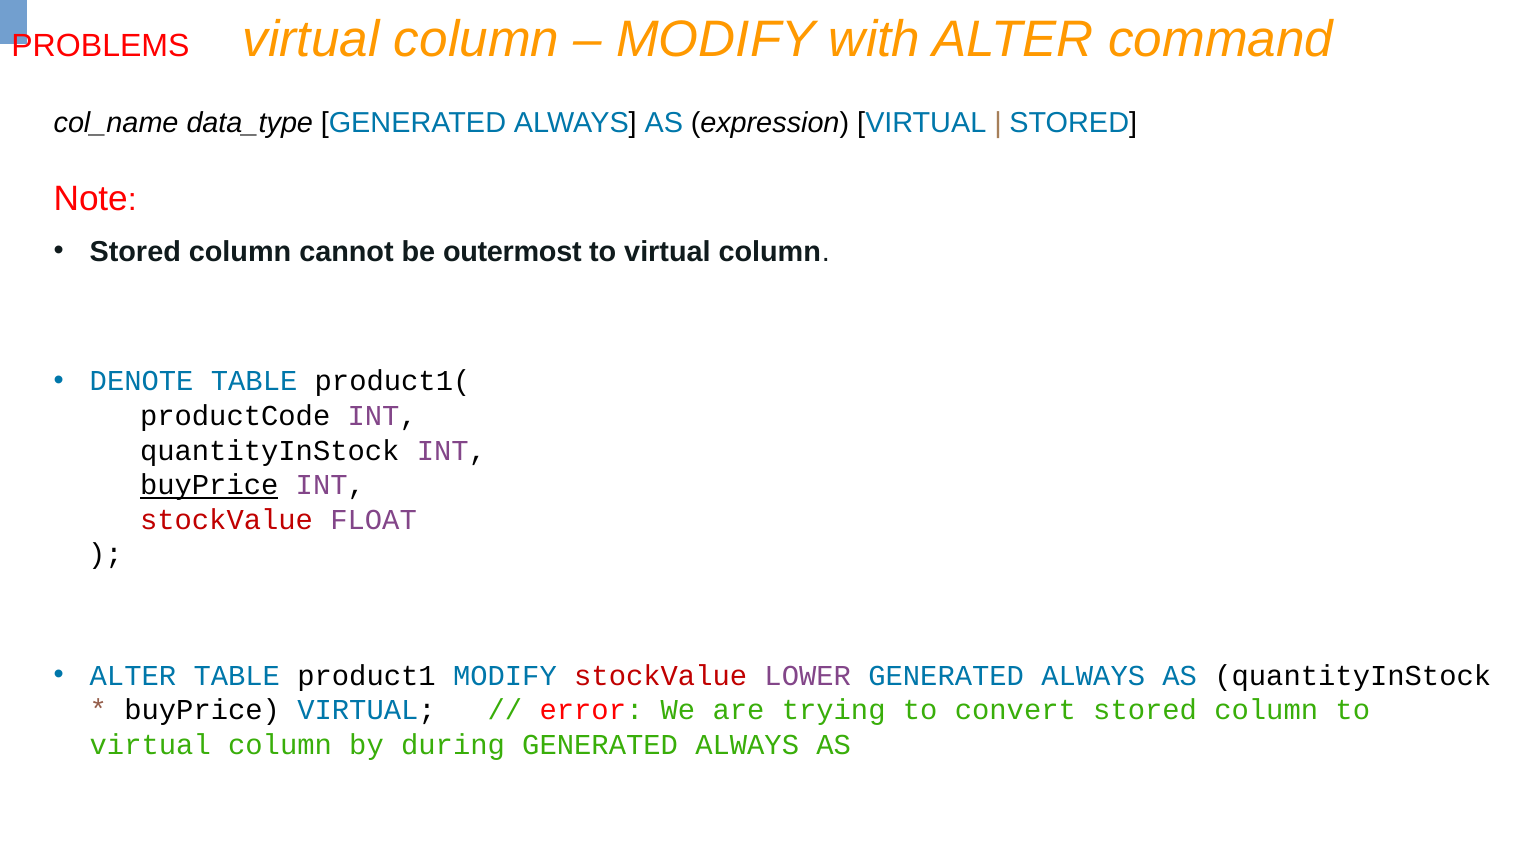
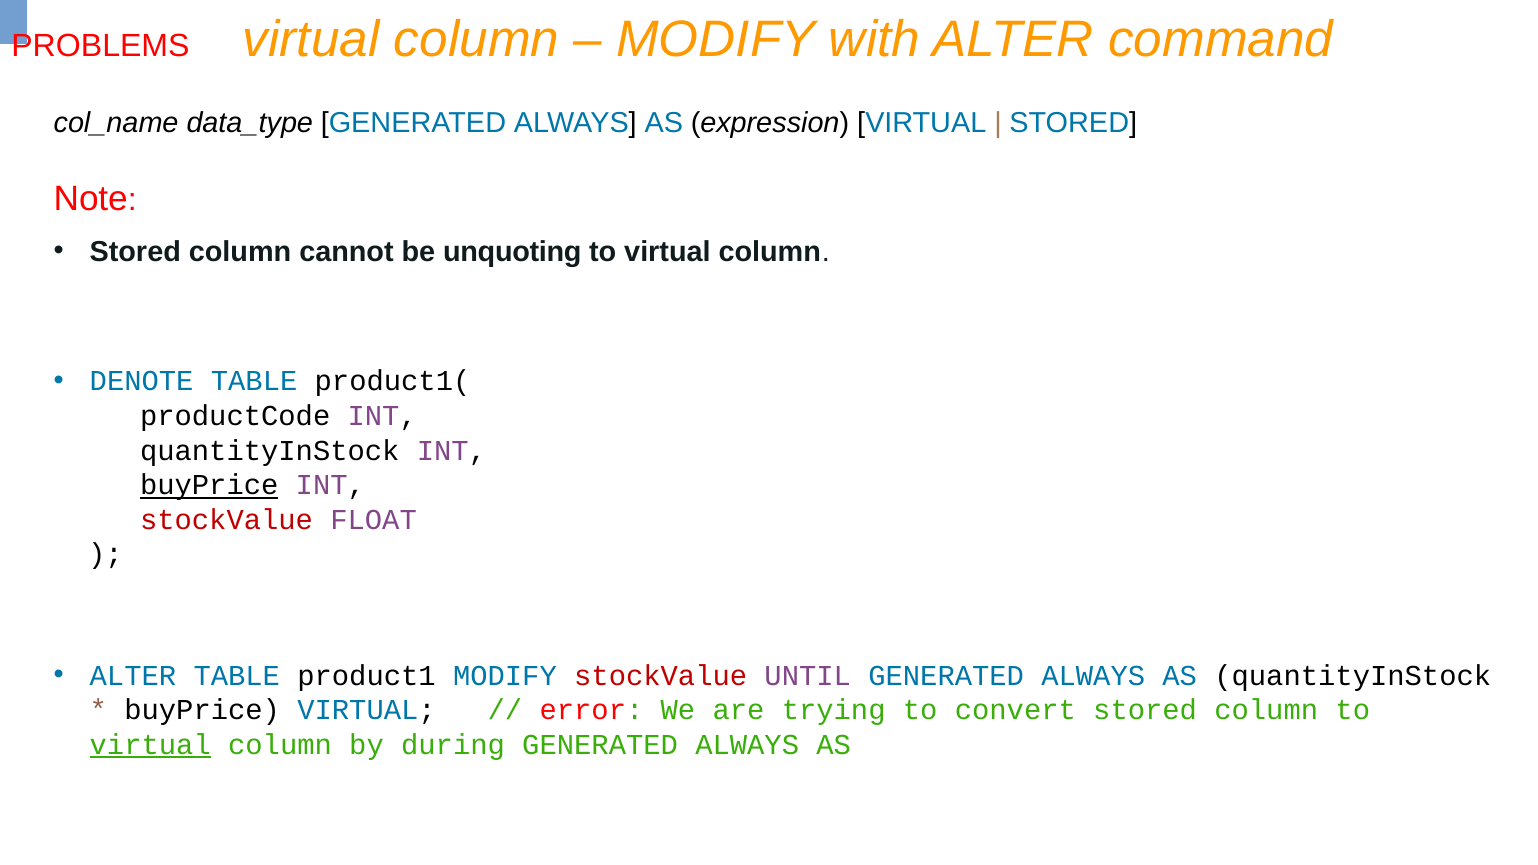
outermost: outermost -> unquoting (512, 252)
LOWER: LOWER -> UNTIL (808, 676)
virtual underline: none -> present (150, 745)
